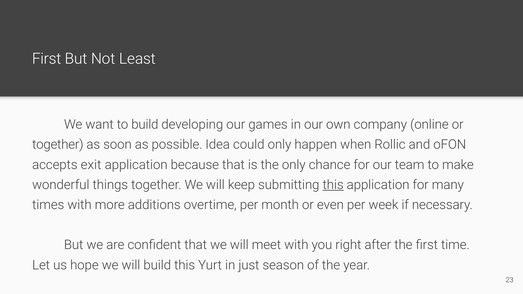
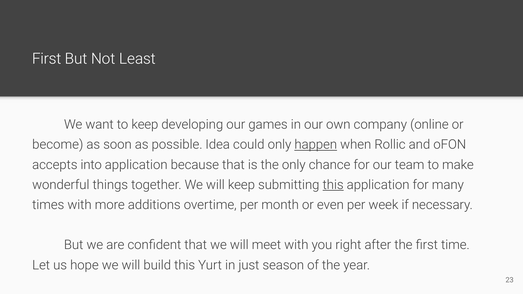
to build: build -> keep (145, 125)
together: together -> become (58, 145)
happen underline: none -> present (316, 145)
exit: exit -> into (91, 165)
